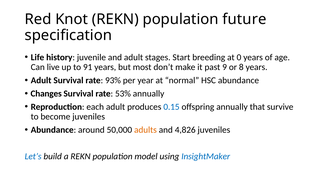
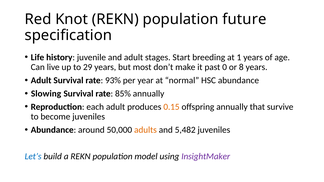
0: 0 -> 1 (239, 57)
91: 91 -> 29 (88, 67)
9: 9 -> 0 (225, 67)
Changes: Changes -> Slowing (46, 94)
53%: 53% -> 85% (123, 94)
0.15 colour: blue -> orange (171, 107)
4,826: 4,826 -> 5,482 (185, 130)
InsightMaker colour: blue -> purple (206, 156)
